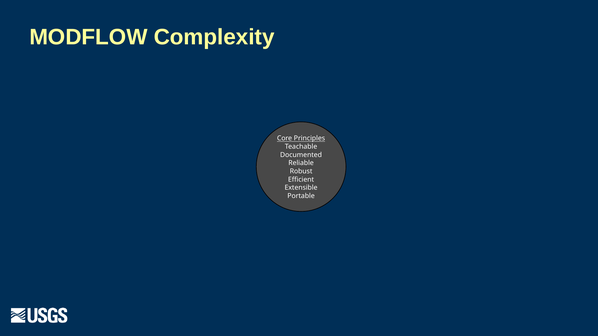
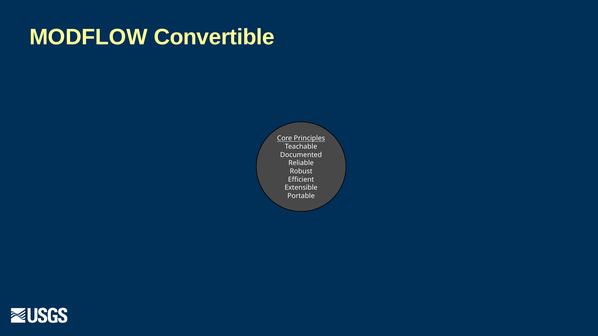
Complexity: Complexity -> Convertible (214, 37)
